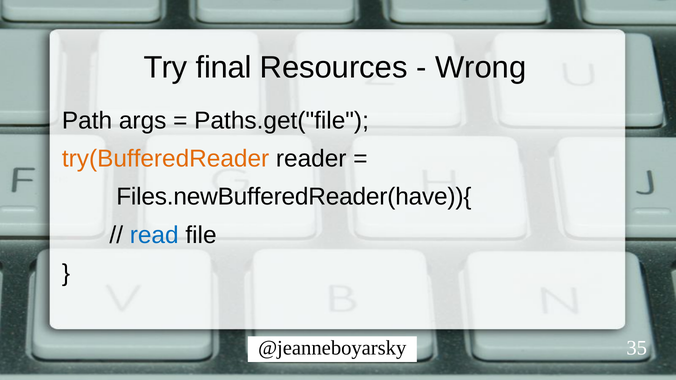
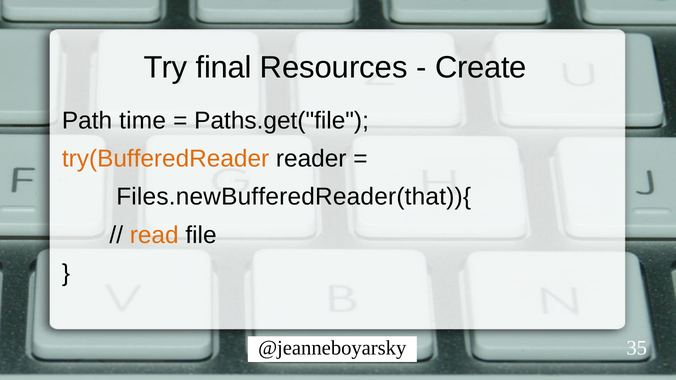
Wrong: Wrong -> Create (481, 68)
args: args -> time (143, 121)
Files.newBufferedReader(have)){: Files.newBufferedReader(have)){ -> Files.newBufferedReader(that)){ (294, 197)
read colour: blue -> orange (154, 235)
